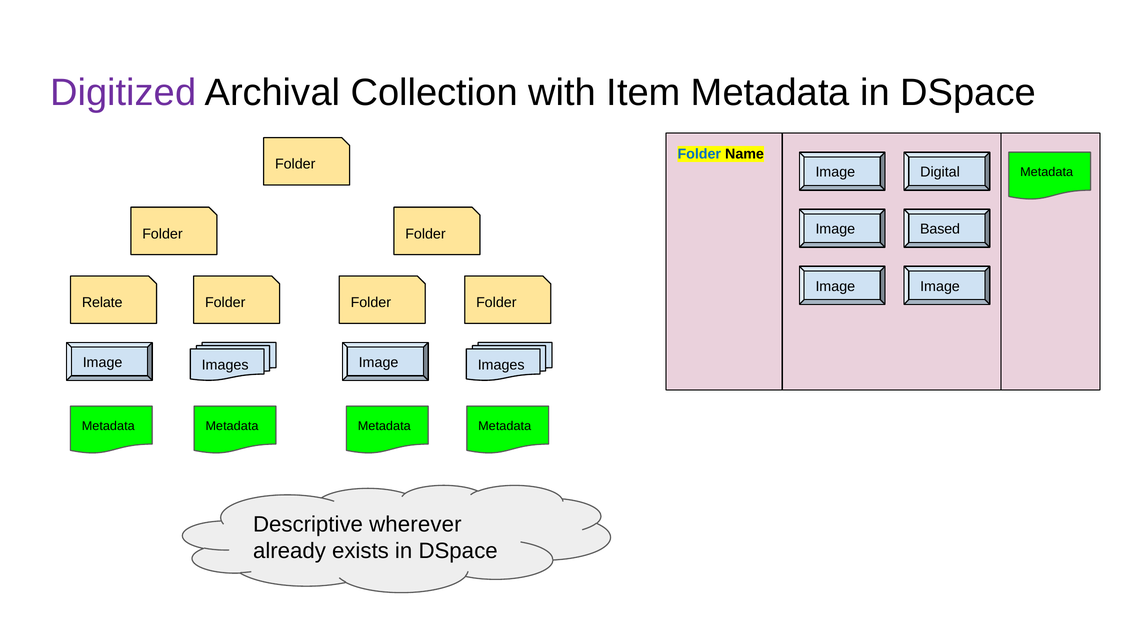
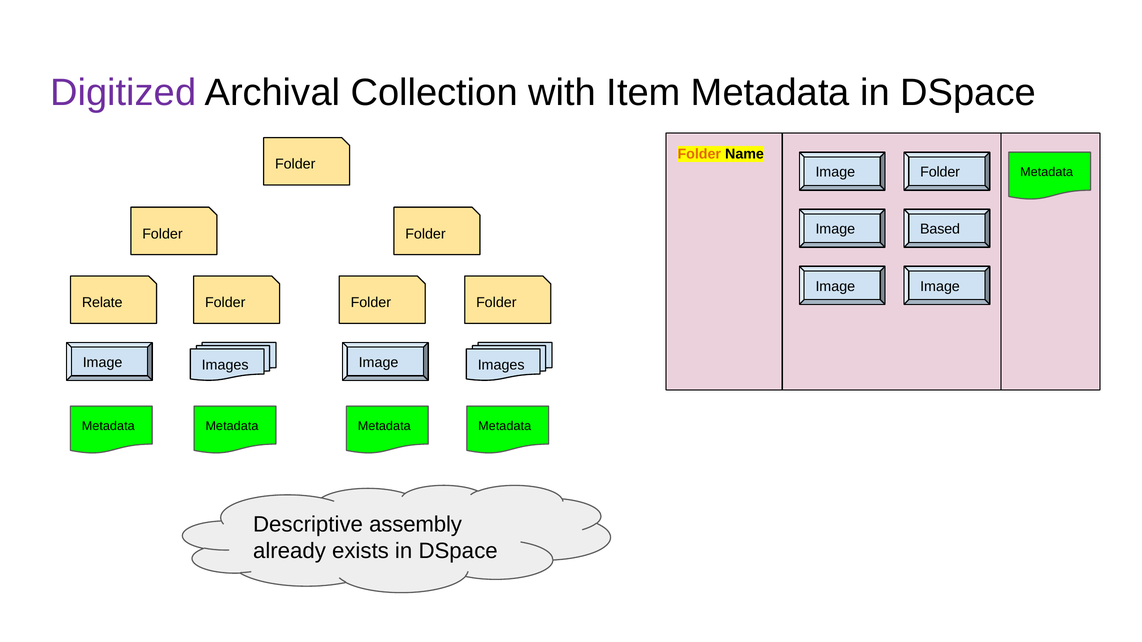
Folder colour: blue -> orange (699, 154)
Digital: Digital -> Folder (940, 172)
wherever: wherever -> assembly (416, 525)
